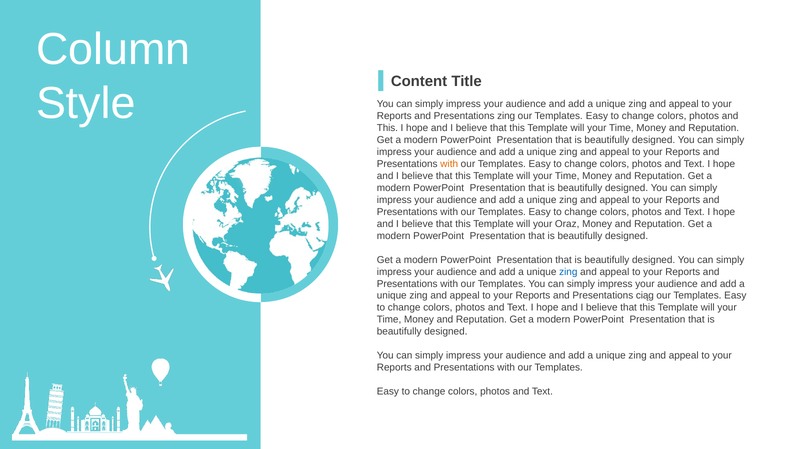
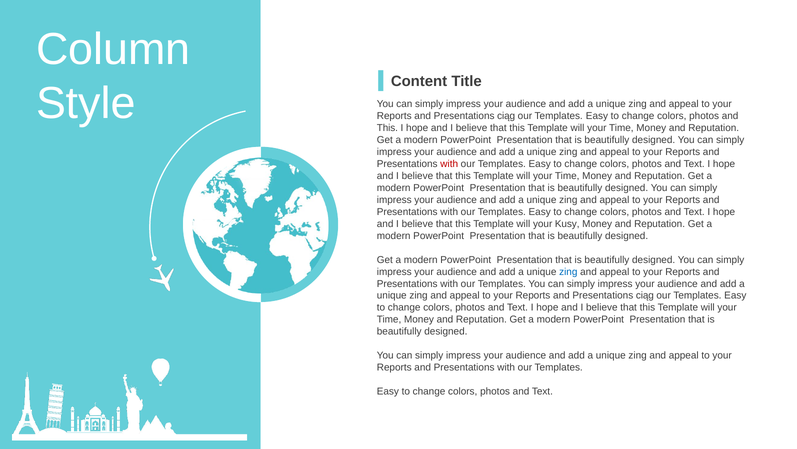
zing: zing -> ciąg (506, 116)
with colour: orange -> red (449, 164)
Oraz: Oraz -> Kusy (567, 224)
